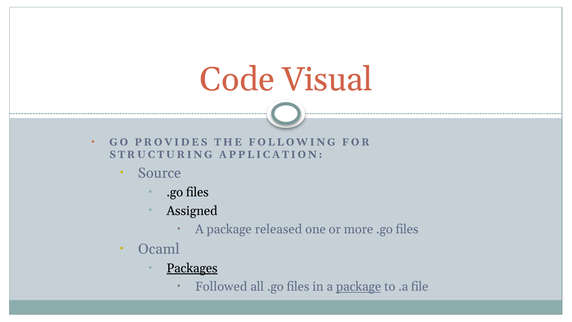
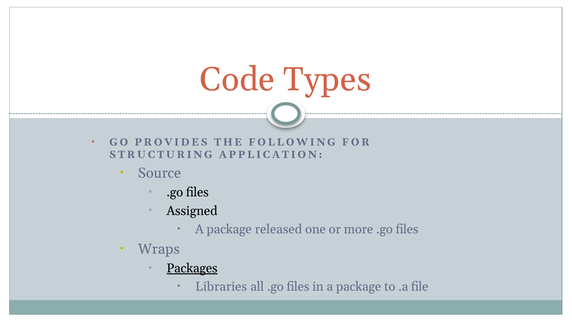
Visual: Visual -> Types (327, 80)
Ocaml: Ocaml -> Wraps (159, 249)
Followed: Followed -> Libraries (221, 287)
package underline: present -> none (359, 287)
